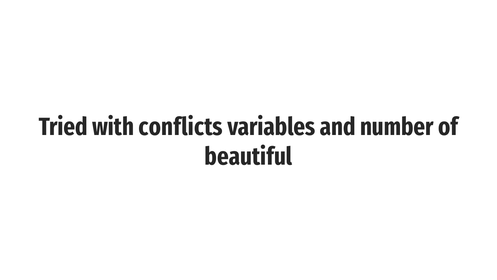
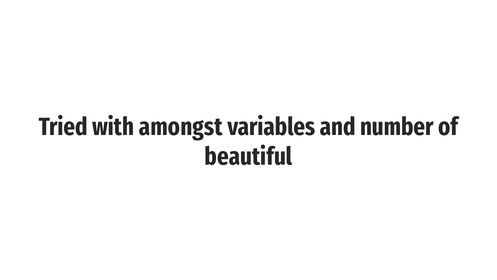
conflicts: conflicts -> amongst (181, 127)
